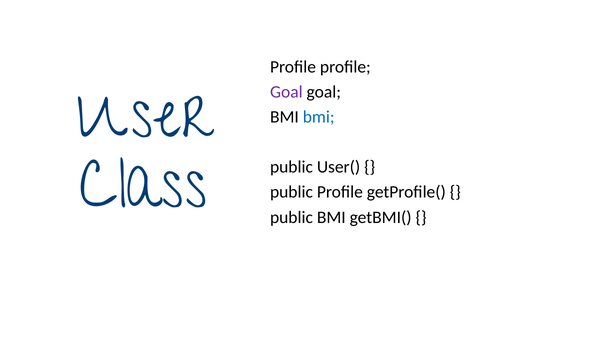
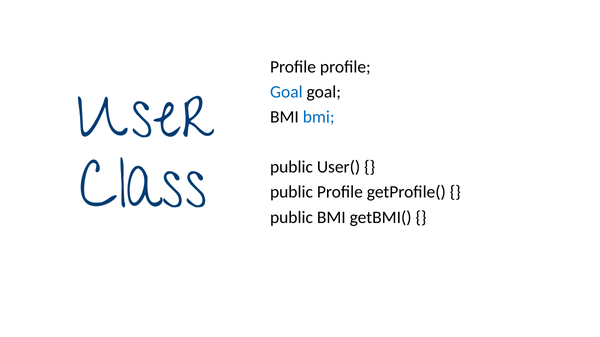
Goal colour: purple -> blue (286, 92)
